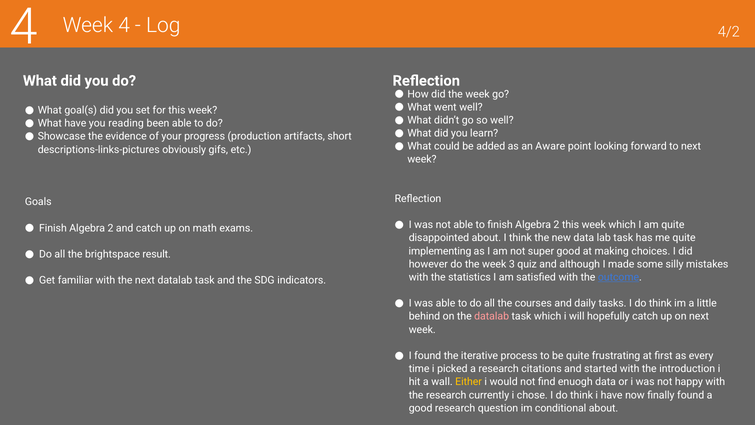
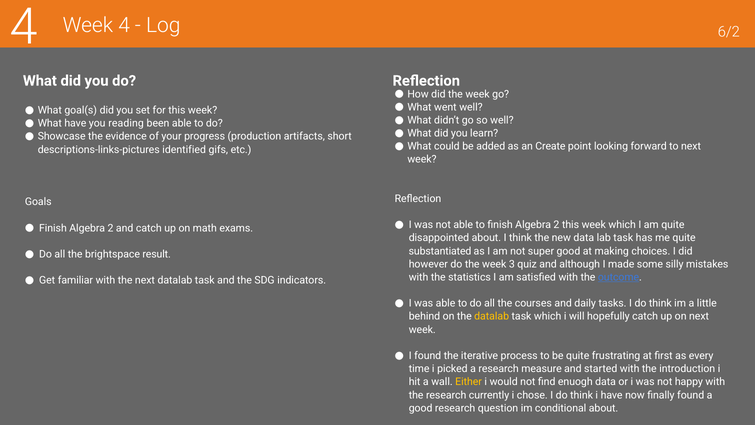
4/2: 4/2 -> 6/2 (729, 32)
Aware: Aware -> Create (550, 146)
obviously: obviously -> identified (184, 149)
implementing: implementing -> substantiated (440, 251)
datalab colour: pink -> yellow (492, 316)
citations: citations -> measure (542, 369)
